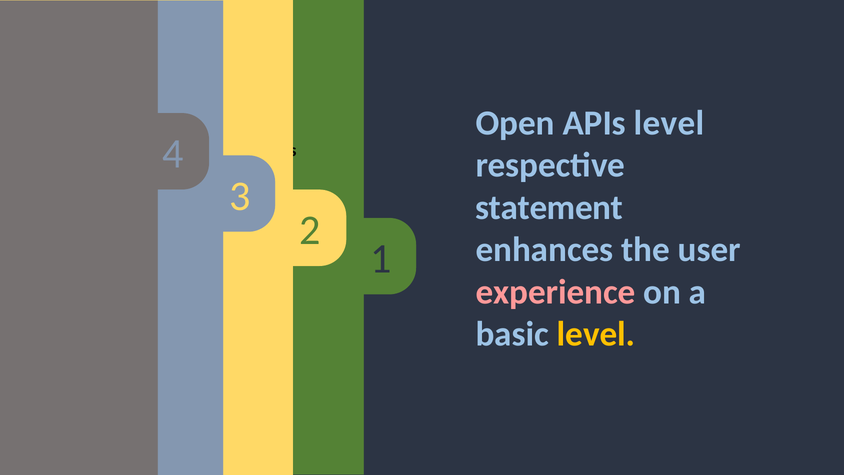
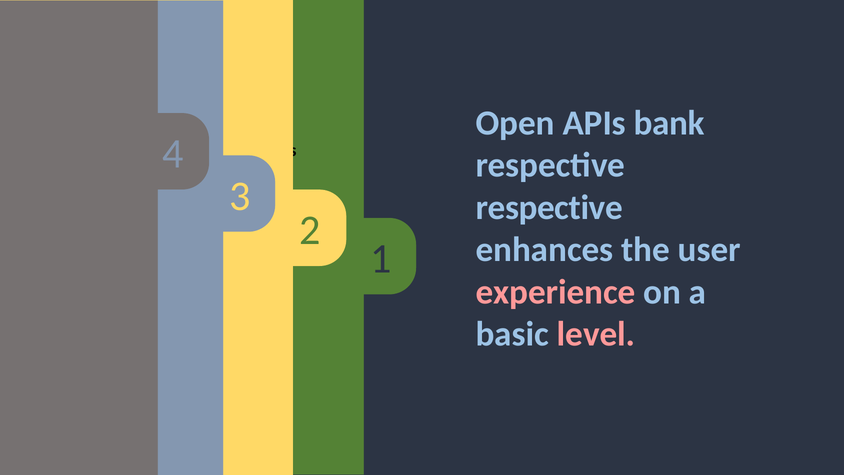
APIs level: level -> bank (669, 123)
statement: statement -> respective (549, 207)
level colour: yellow -> pink (596, 334)
